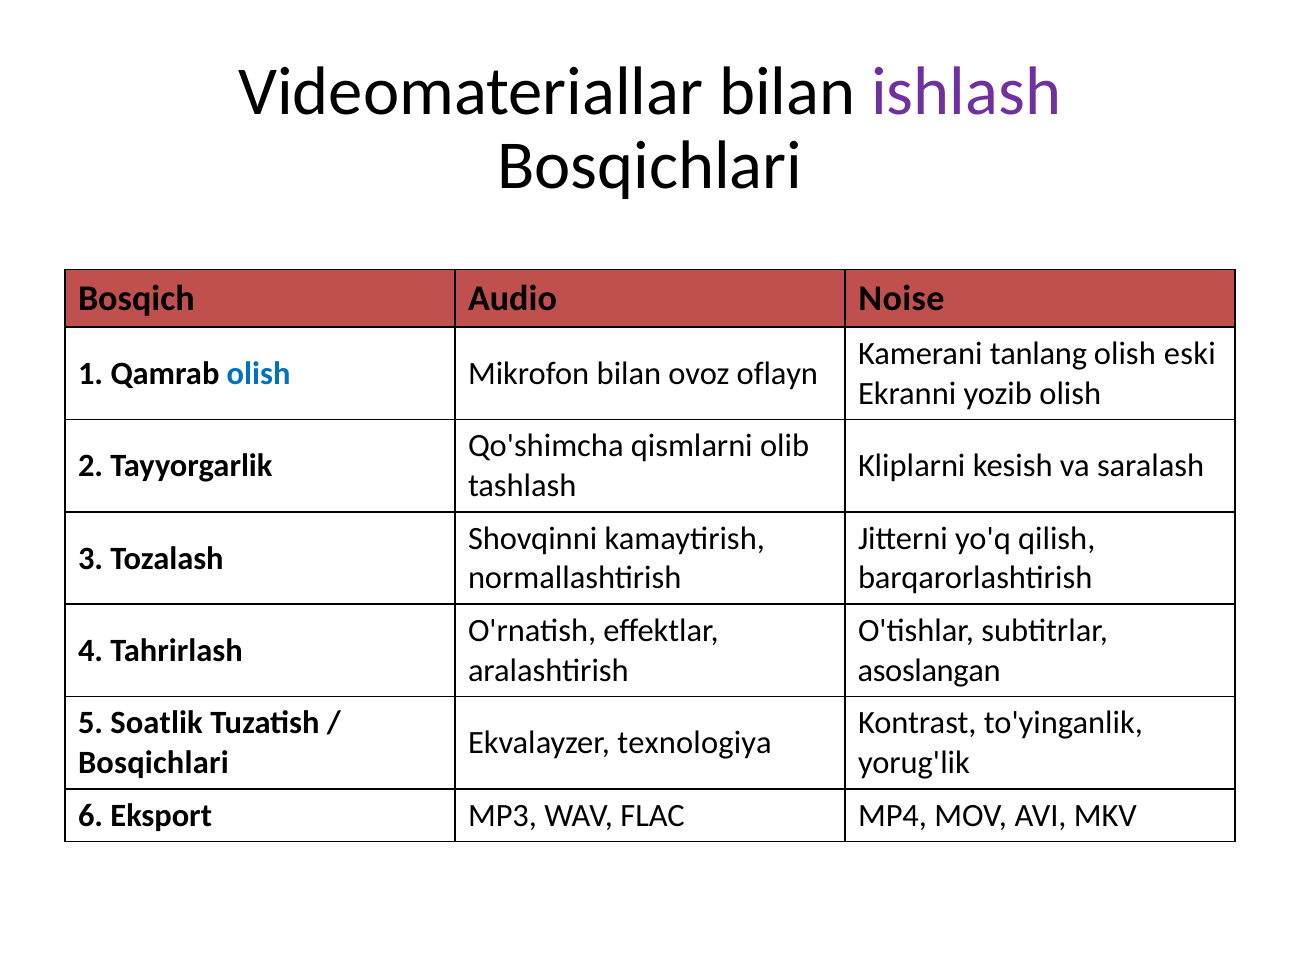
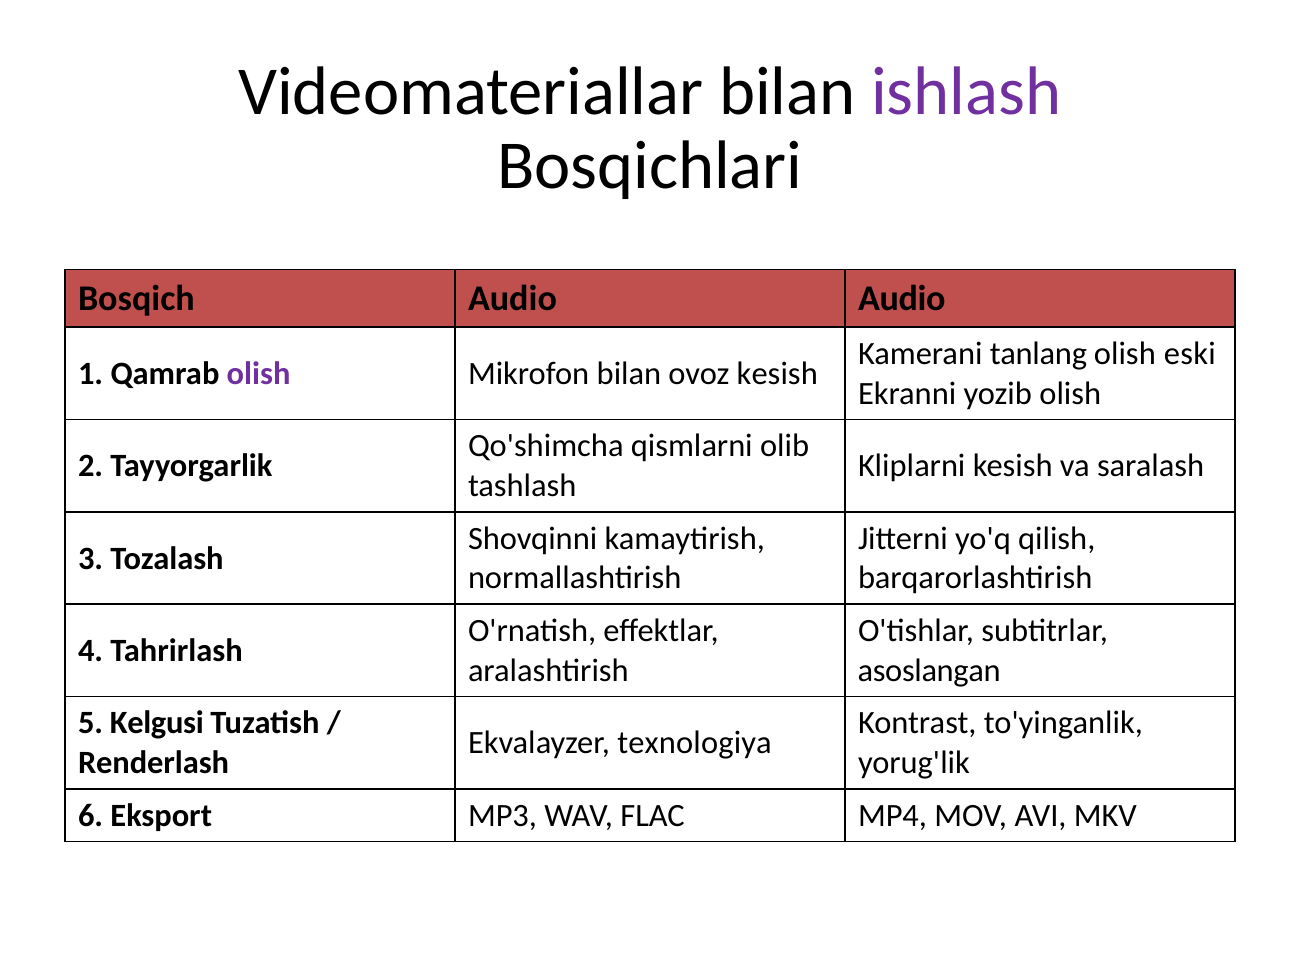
Audio Noise: Noise -> Audio (902, 299)
olish colour: blue -> purple (259, 374)
ovoz oflayn: oflayn -> kesish (777, 374)
Soatlik: Soatlik -> Kelgusi (157, 723)
Bosqichlari: Bosqichlari -> Renderlash (154, 763)
